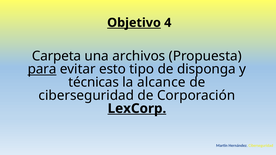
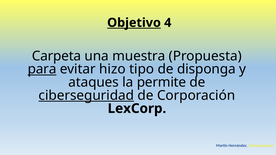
archivos: archivos -> muestra (139, 56)
esto: esto -> hizo (112, 69)
técnicas: técnicas -> ataques (94, 82)
alcance: alcance -> permite (161, 82)
ciberseguridad underline: none -> present (86, 96)
LexCorp underline: present -> none (137, 109)
